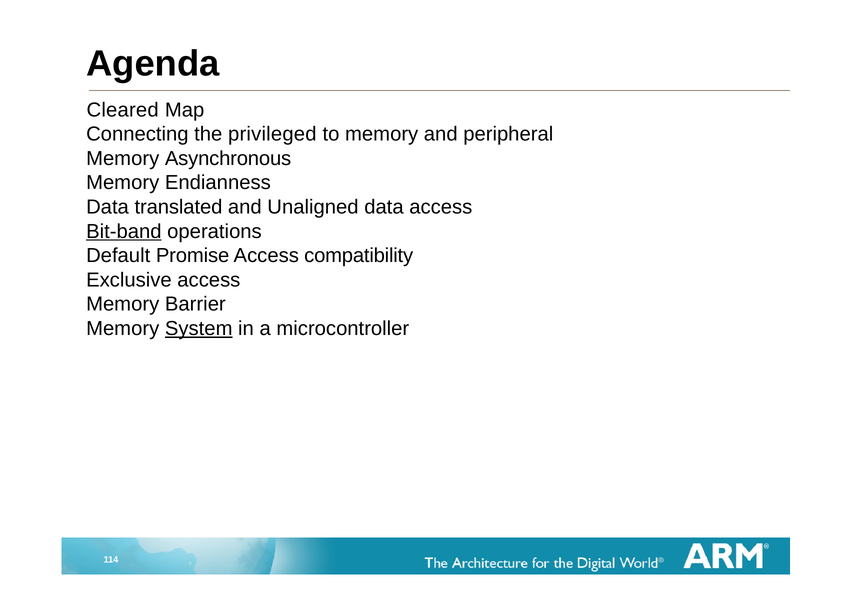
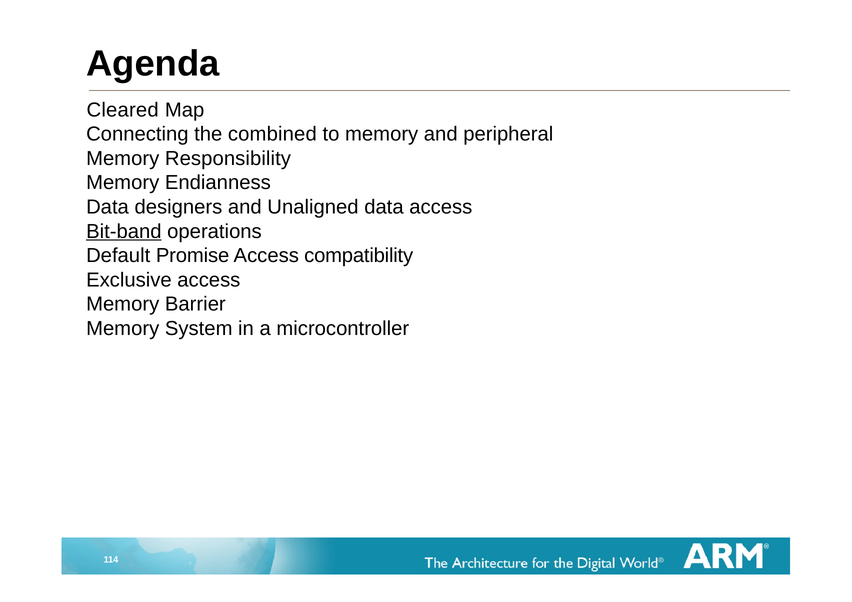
privileged: privileged -> combined (272, 134)
Asynchronous: Asynchronous -> Responsibility (228, 159)
translated: translated -> designers (178, 207)
System underline: present -> none (199, 329)
